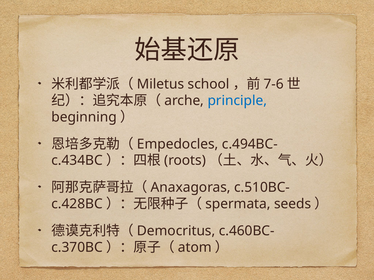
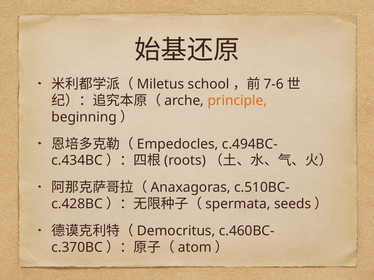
principle colour: blue -> orange (237, 101)
